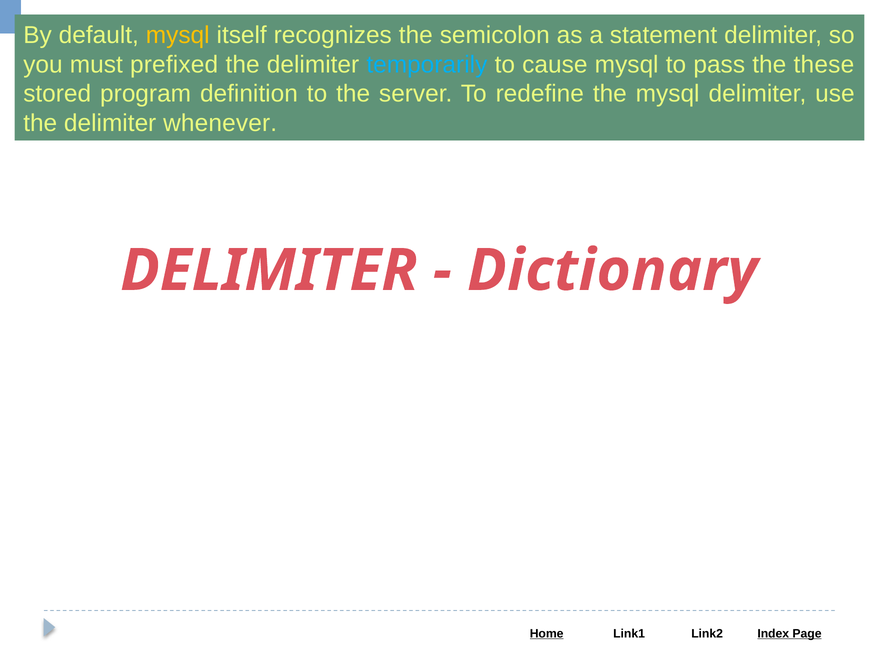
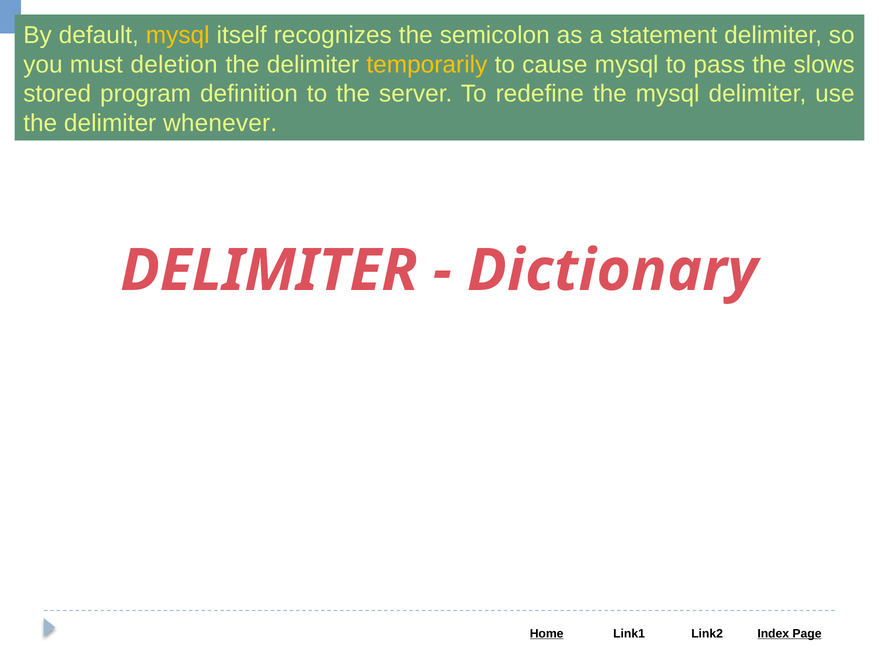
prefixed: prefixed -> deletion (174, 65)
temporarily colour: light blue -> yellow (427, 65)
these: these -> slows (824, 65)
